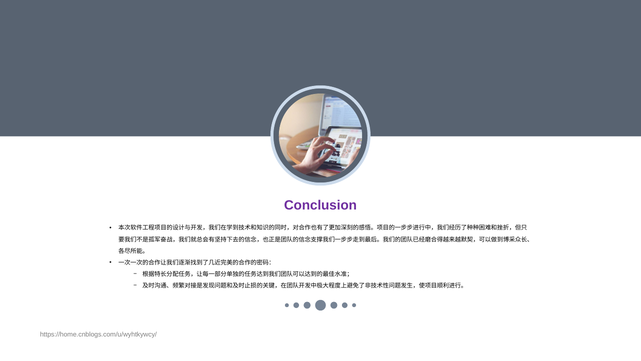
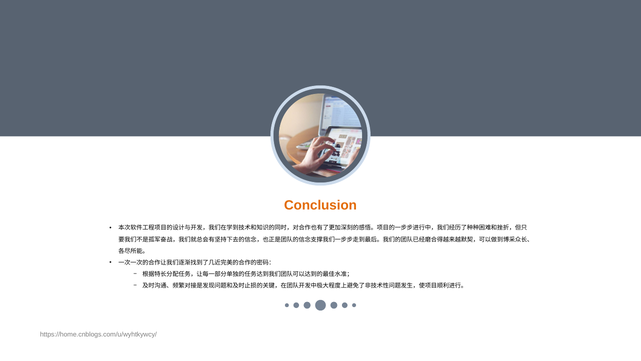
Conclusion colour: purple -> orange (320, 205)
